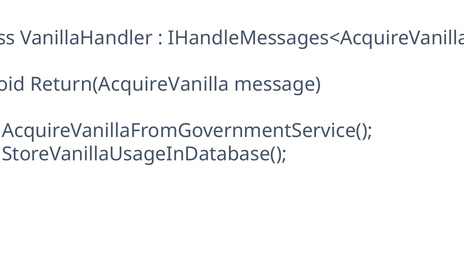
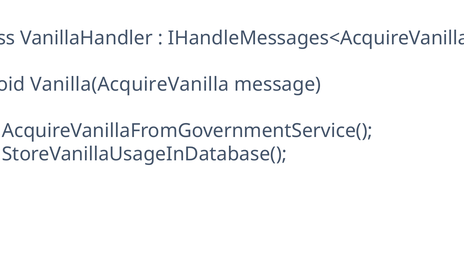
Return(AcquireVanilla: Return(AcquireVanilla -> Vanilla(AcquireVanilla (130, 84)
